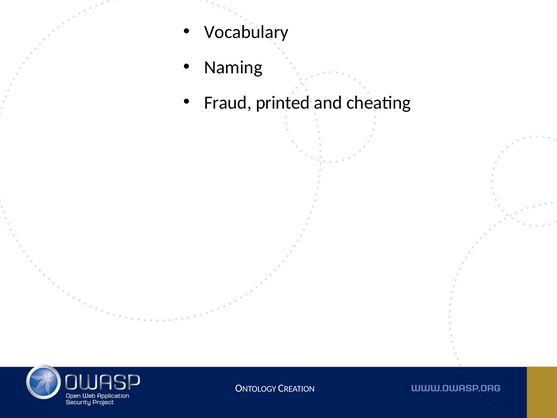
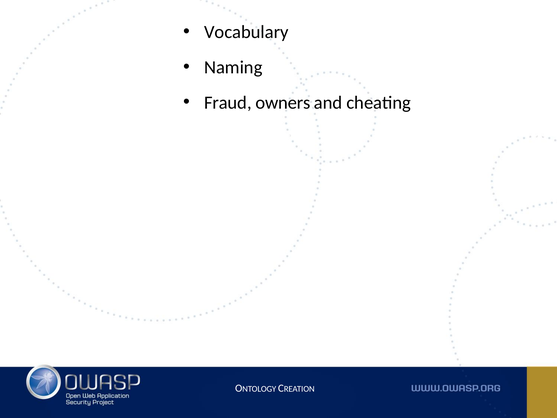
printed: printed -> owners (283, 102)
